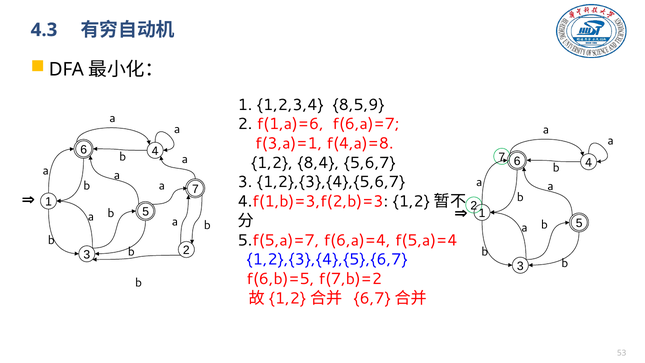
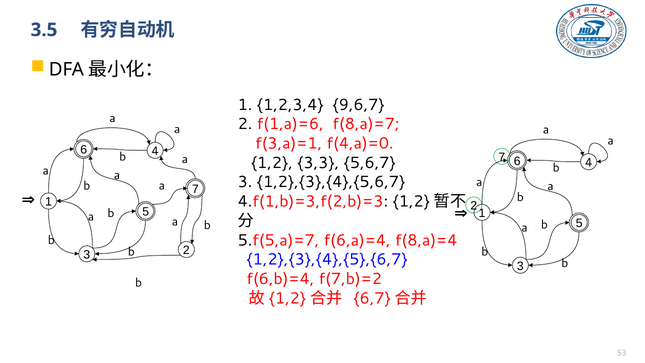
4.3: 4.3 -> 3.5 (44, 30)
8,5,9: 8,5,9 -> 9,6,7 (359, 105)
f(6,a)=7: f(6,a)=7 -> f(8,a)=7 (366, 124)
f(4,a)=8: f(4,a)=8 -> f(4,a)=0 (360, 143)
8,4: 8,4 -> 3,3 (318, 163)
f(5,a)=4: f(5,a)=4 -> f(8,a)=4 (426, 240)
f(6,b)=5: f(6,b)=5 -> f(6,b)=4 (280, 279)
